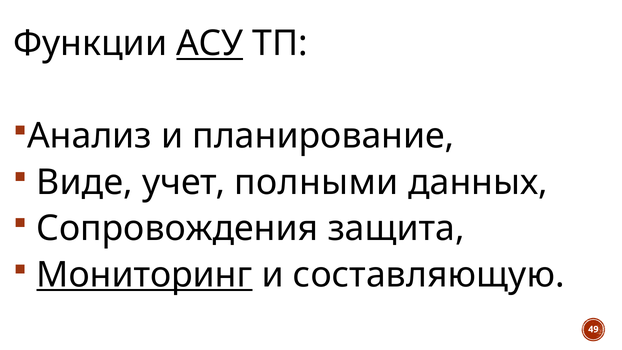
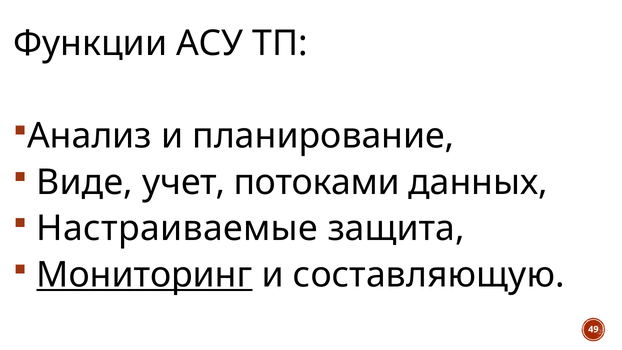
АСУ underline: present -> none (210, 44)
полными: полными -> потоками (317, 182)
Сопровождения: Сопровождения -> Настраиваемые (177, 228)
